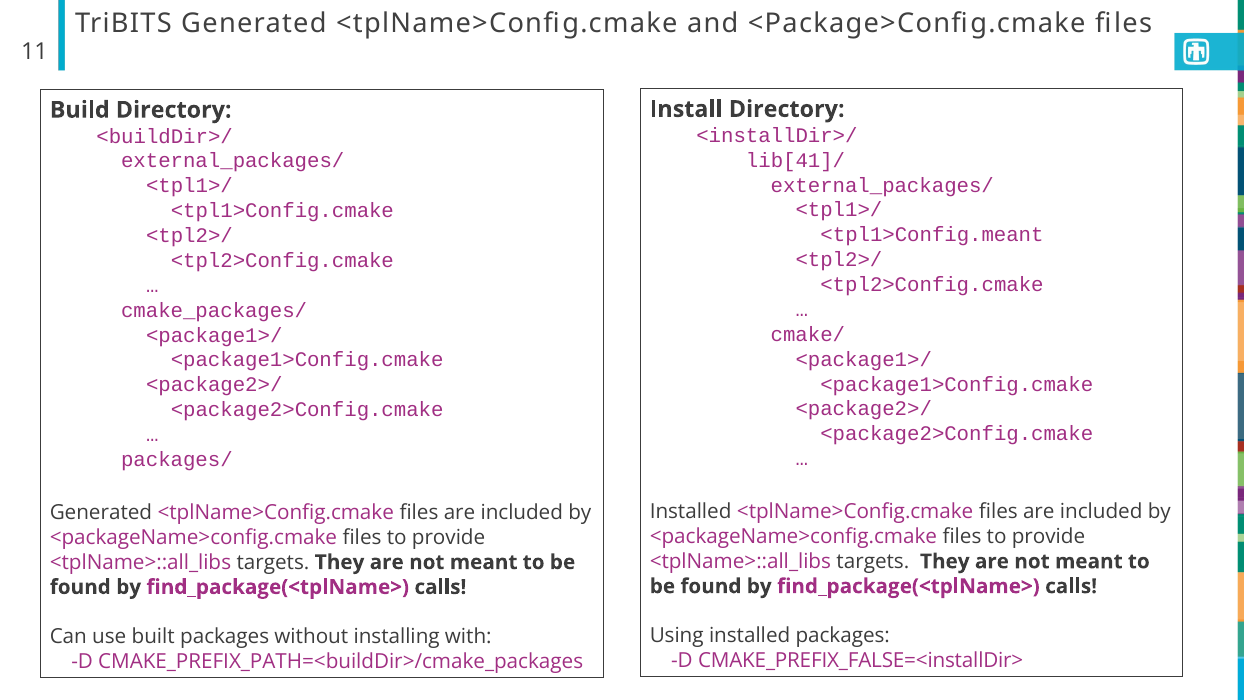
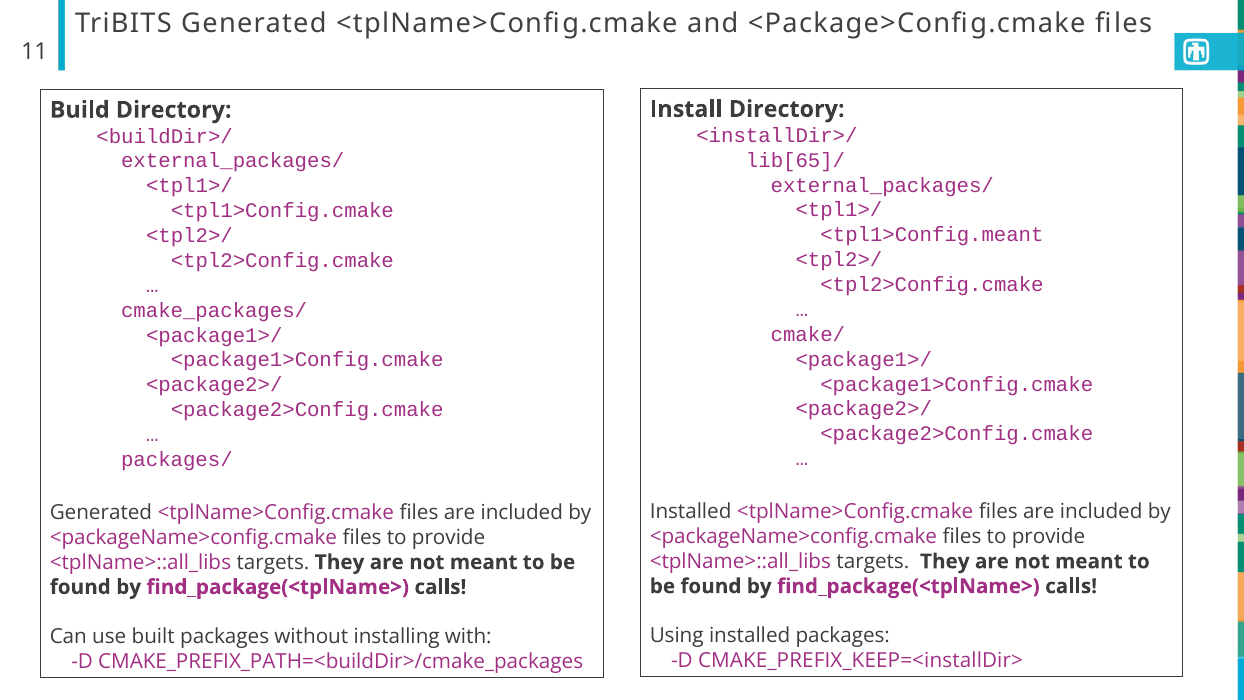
lib[41]/: lib[41]/ -> lib[65]/ (796, 160)
CMAKE_PREFIX_FALSE=<installDir>: CMAKE_PREFIX_FALSE=<installDir> -> CMAKE_PREFIX_KEEP=<installDir> (860, 661)
